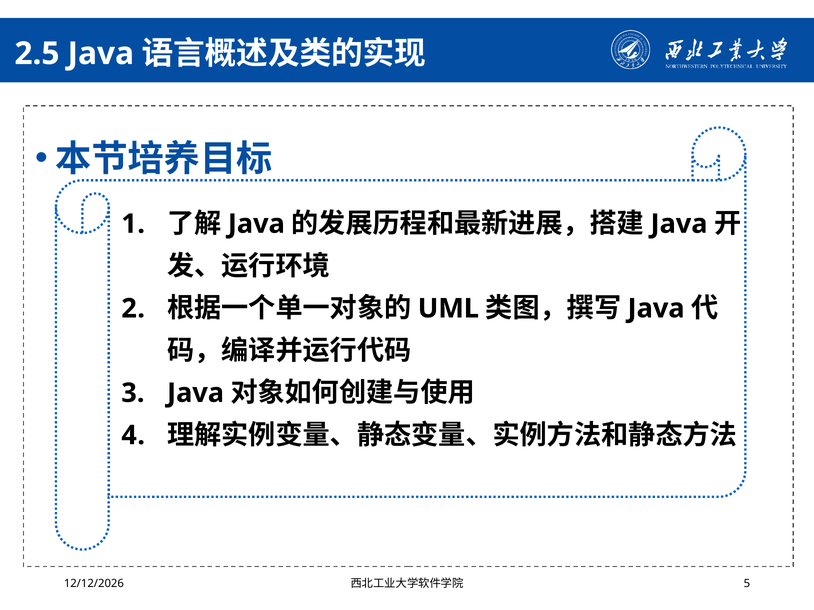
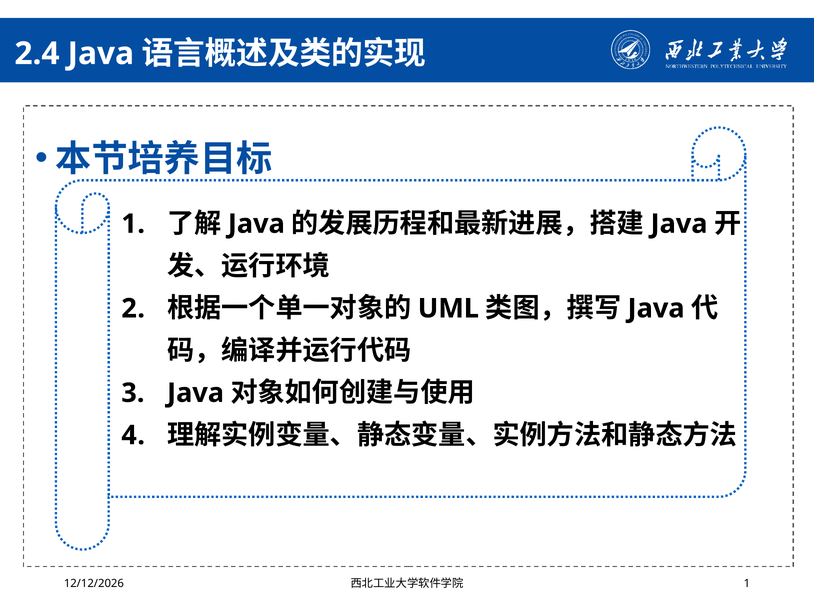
2.5: 2.5 -> 2.4 (37, 54)
5: 5 -> 1 (747, 584)
